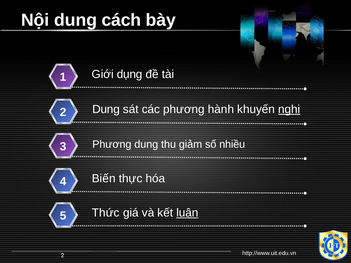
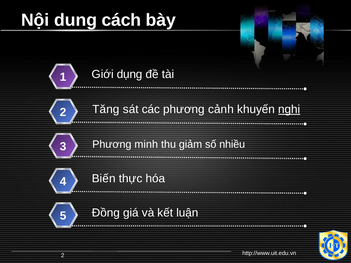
Dung: Dung -> Tăng (106, 109)
hành: hành -> cảnh (221, 109)
Phương dung: dung -> minh (146, 144)
Thức: Thức -> Đồng (106, 213)
luận underline: present -> none (187, 213)
